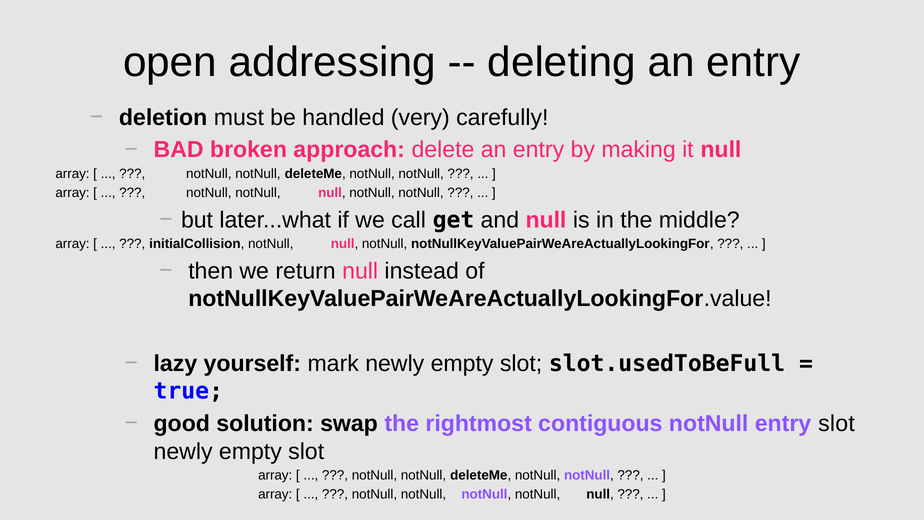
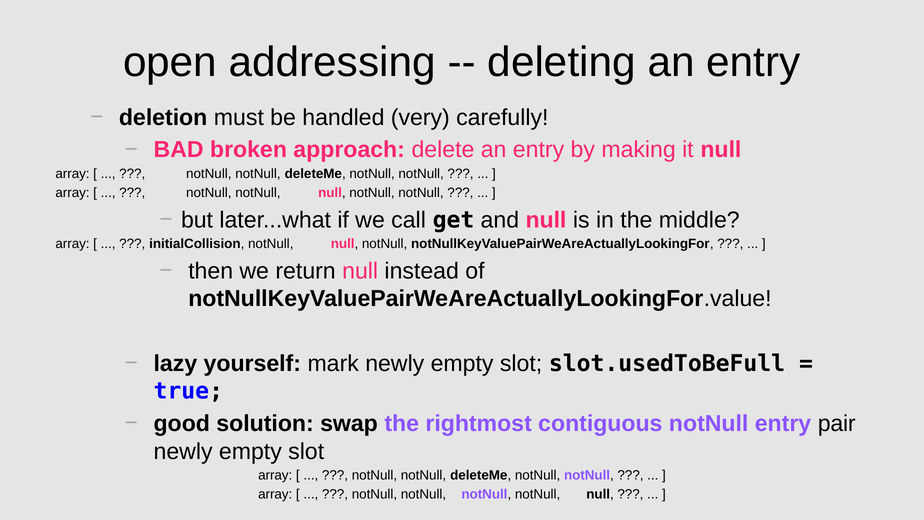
entry slot: slot -> pair (837, 423)
